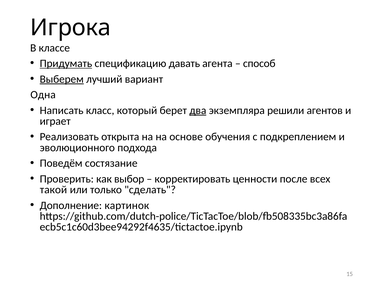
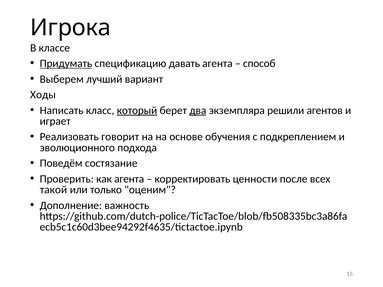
Выберем underline: present -> none (62, 79)
Одна: Одна -> Ходы (43, 95)
который underline: none -> present (137, 110)
открыта: открыта -> говорит (120, 137)
как выбор: выбор -> агента (129, 179)
сделать: сделать -> оценим (150, 190)
картинок: картинок -> важность (127, 206)
